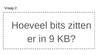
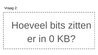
9: 9 -> 0 (52, 39)
